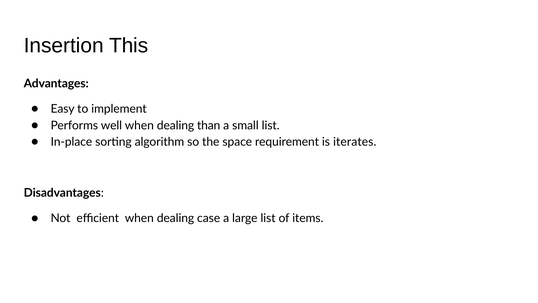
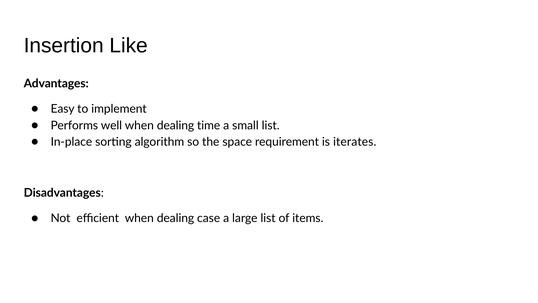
This: This -> Like (129, 46)
than: than -> time (209, 125)
